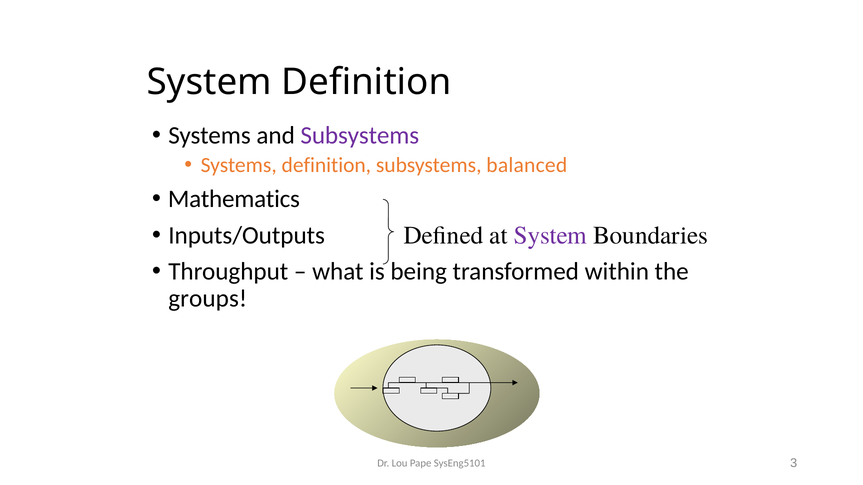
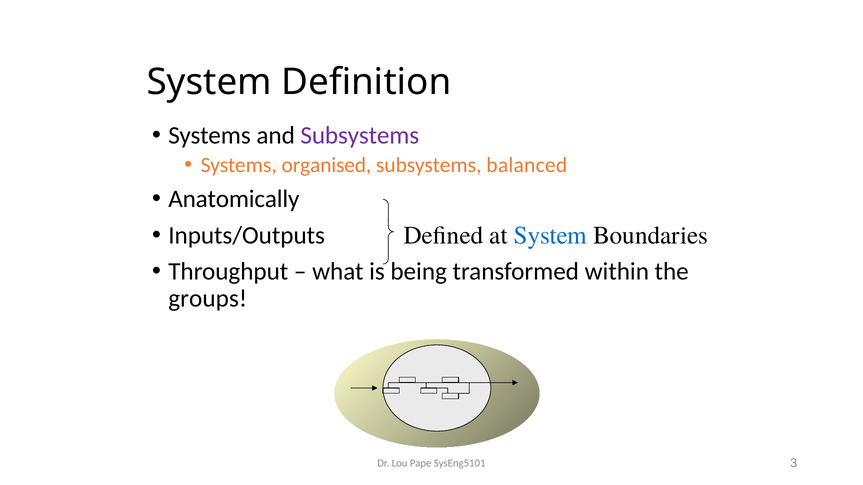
Systems definition: definition -> organised (326, 165)
Mathematics: Mathematics -> Anatomically (234, 199)
System colour: purple -> blue (550, 236)
